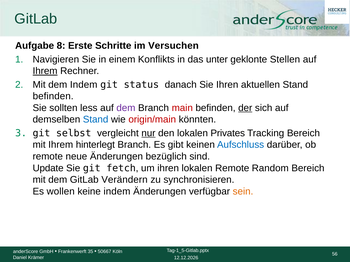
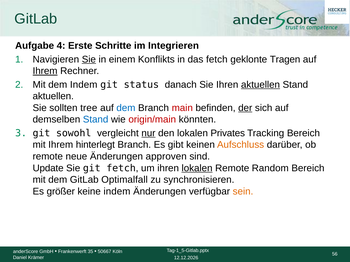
8: 8 -> 4 (61, 46)
Versuchen: Versuchen -> Integrieren (173, 46)
Sie underline: none -> present (89, 59)
das unter: unter -> fetch (217, 59)
Stellen: Stellen -> Tragen (285, 59)
aktuellen underline: none -> present (260, 85)
befinden: befinden -> aktuellen (53, 96)
less: less -> tree (89, 108)
dem colour: purple -> blue (126, 108)
selbst: selbst -> sowohl (74, 133)
Aufschluss colour: blue -> orange (241, 145)
bezüglich: bezüglich -> approven (166, 157)
lokalen underline: none -> present (197, 168)
Verändern: Verändern -> Optimalfall (125, 180)
wollen: wollen -> größer (61, 192)
